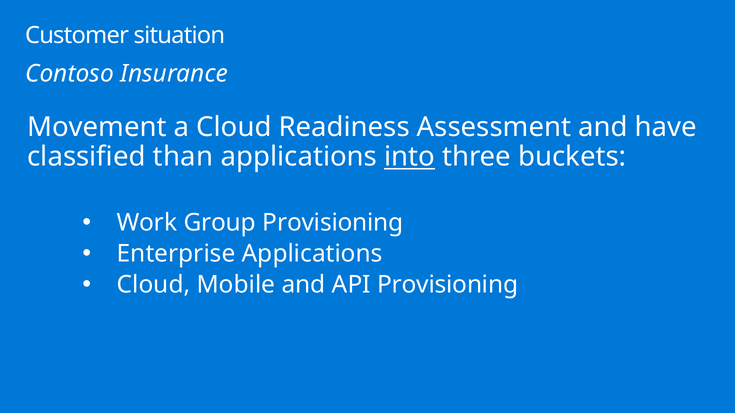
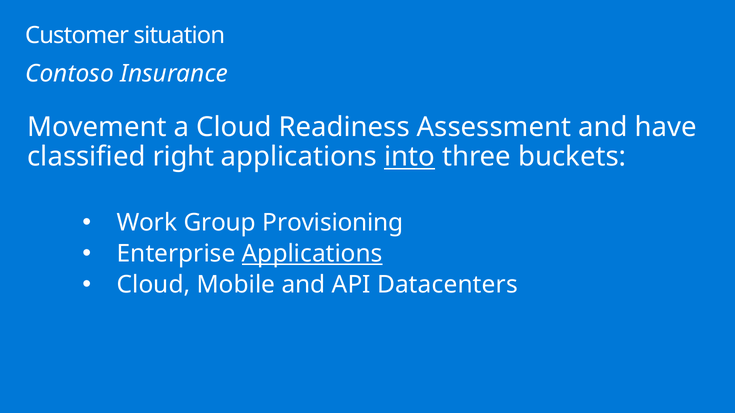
than: than -> right (183, 157)
Applications underline: none -> present (312, 254)
API Provisioning: Provisioning -> Datacenters (447, 285)
